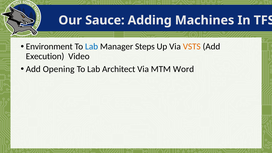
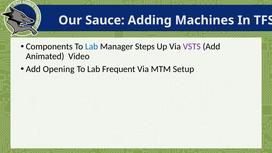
Environment: Environment -> Components (49, 47)
VSTS colour: orange -> purple (192, 47)
Execution: Execution -> Animated (45, 56)
Architect: Architect -> Frequent (119, 69)
Word: Word -> Setup (184, 69)
